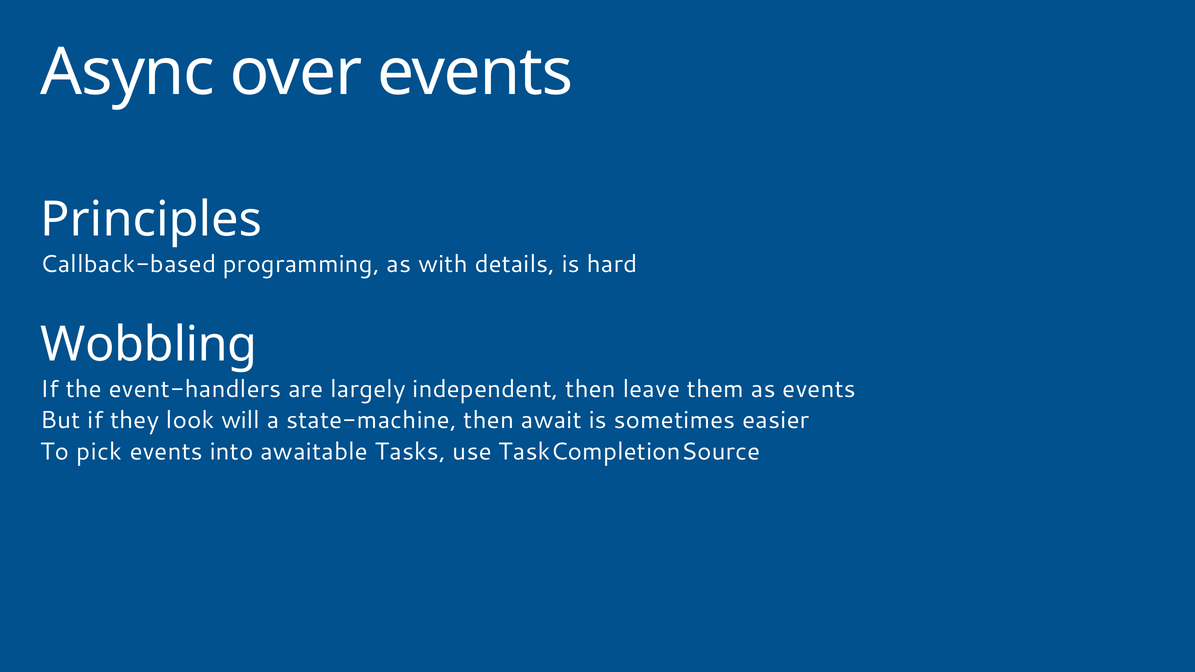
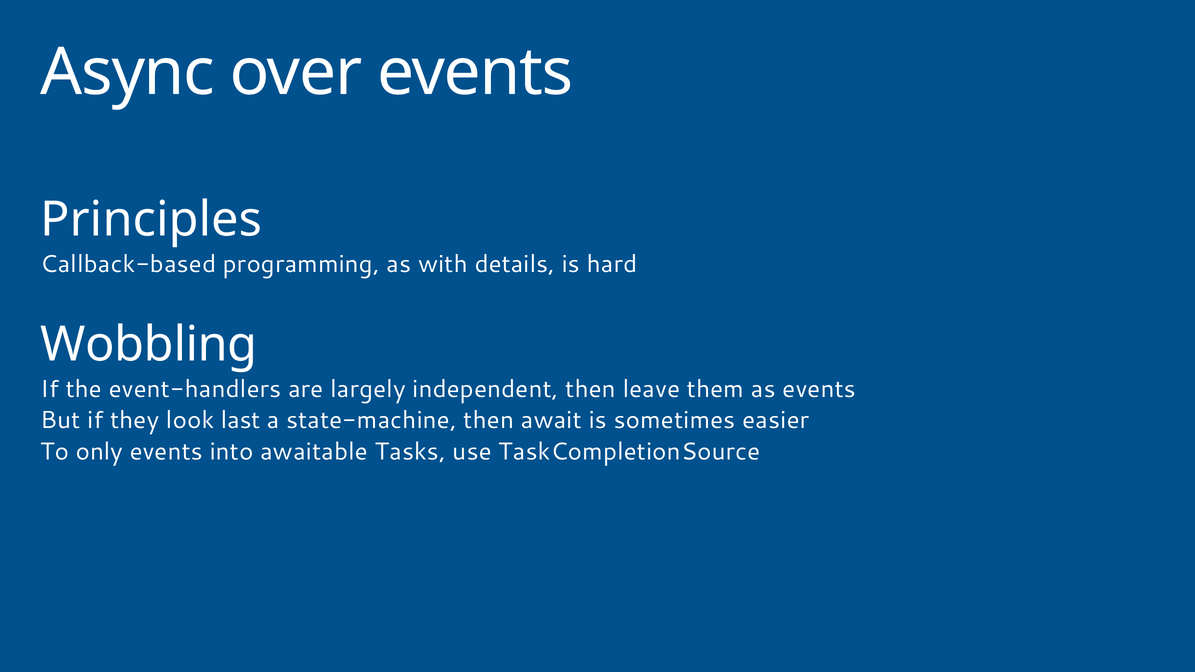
will: will -> last (241, 420)
pick: pick -> only (100, 452)
